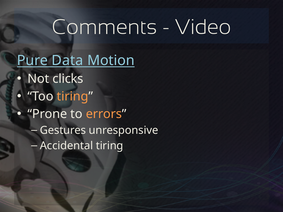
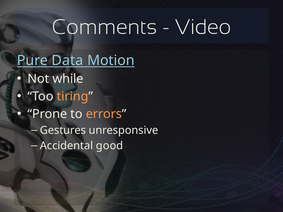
clicks: clicks -> while (68, 79)
Accidental tiring: tiring -> good (110, 146)
